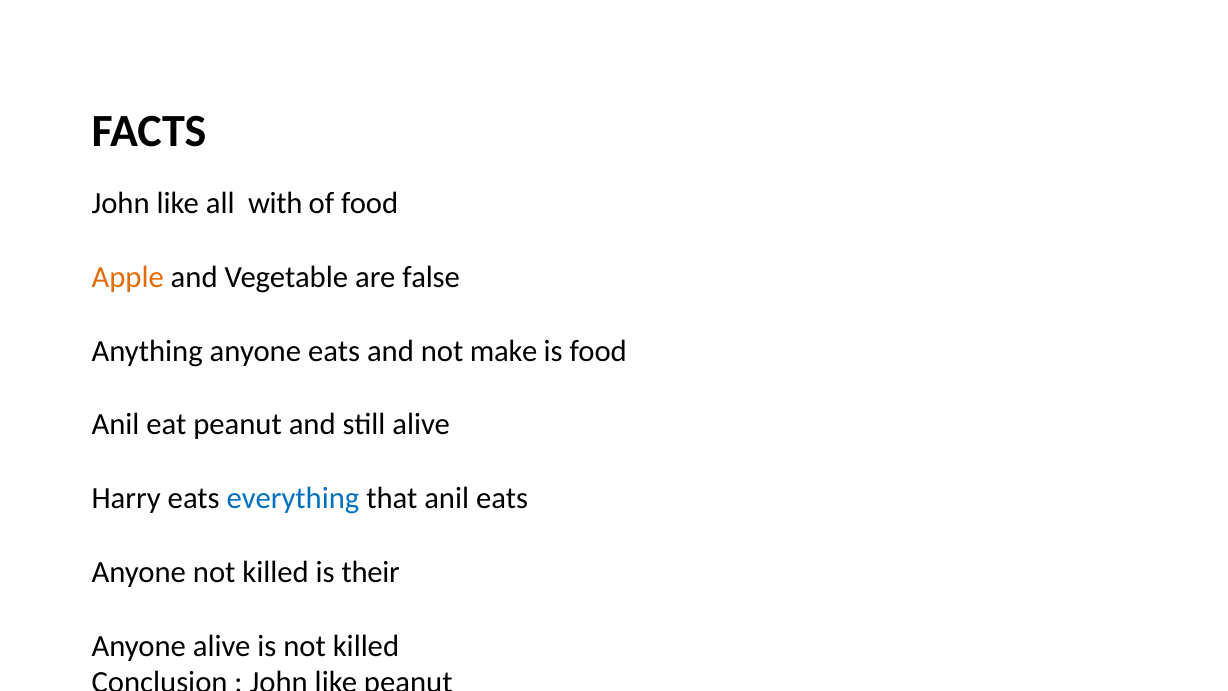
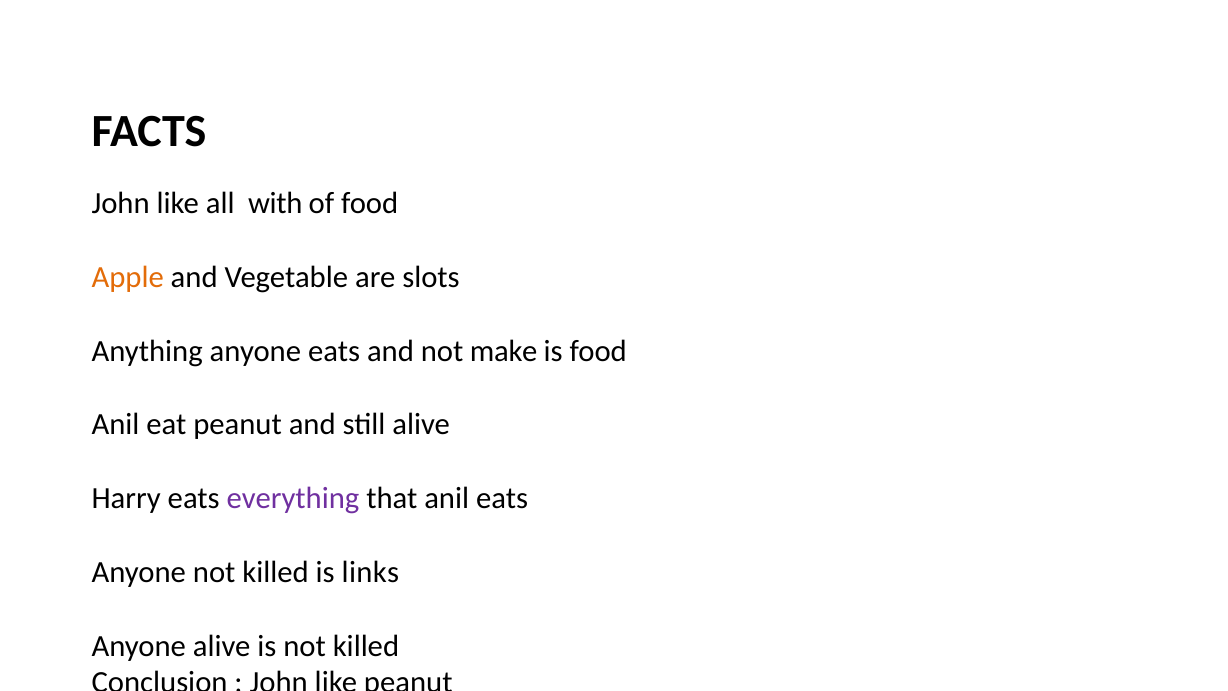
false: false -> slots (431, 277)
everything colour: blue -> purple (293, 498)
their: their -> links (370, 572)
